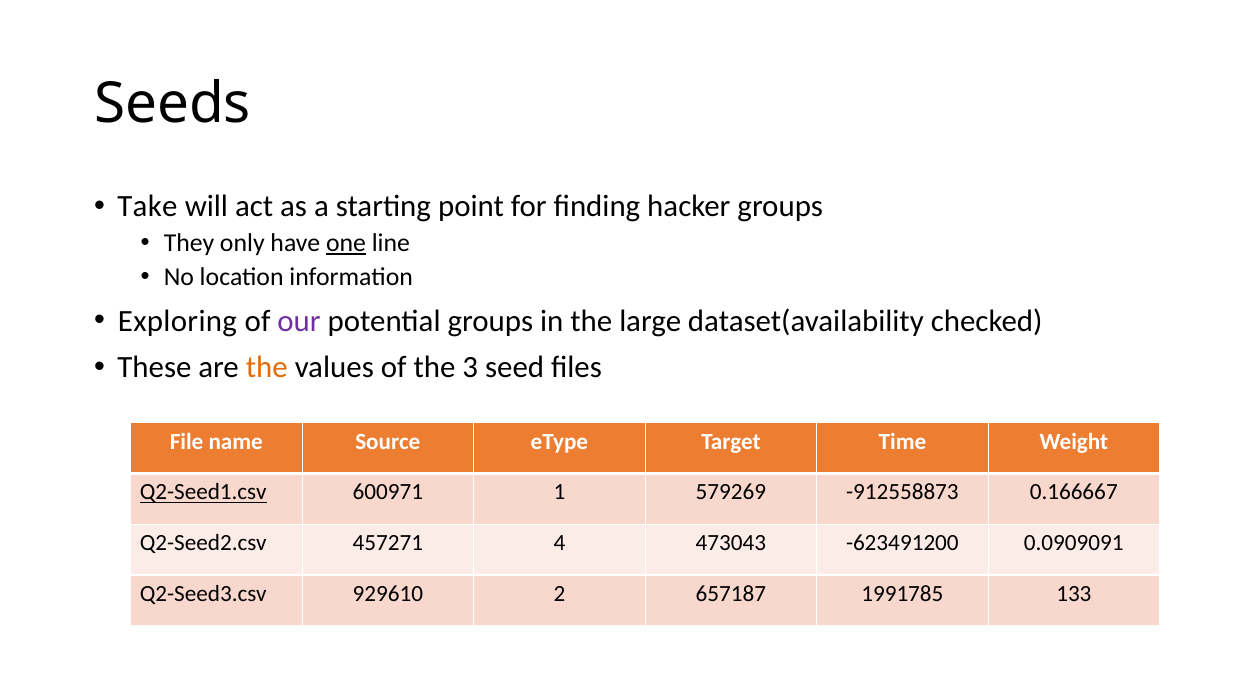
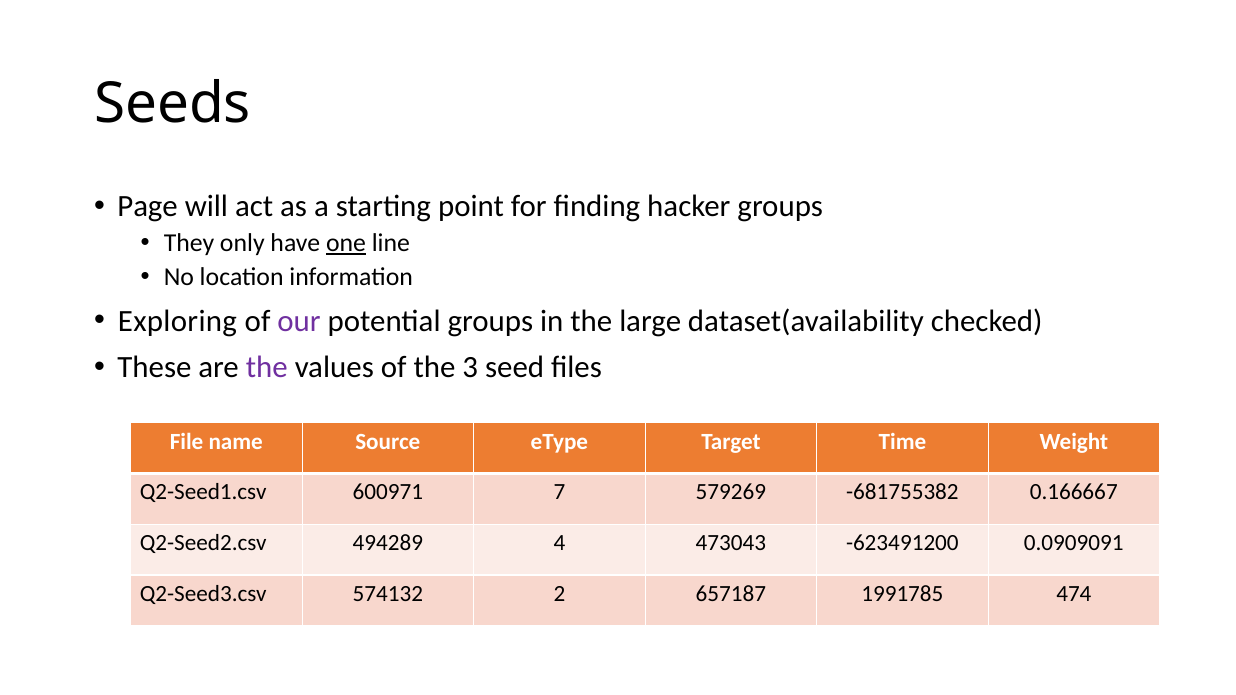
Take: Take -> Page (148, 206)
the colour: orange -> purple (267, 367)
Q2-Seed1.csv underline: present -> none (203, 492)
1: 1 -> 7 (559, 492)
-912558873: -912558873 -> -681755382 (902, 492)
457271: 457271 -> 494289 (388, 543)
929610: 929610 -> 574132 (388, 594)
133: 133 -> 474 (1074, 594)
